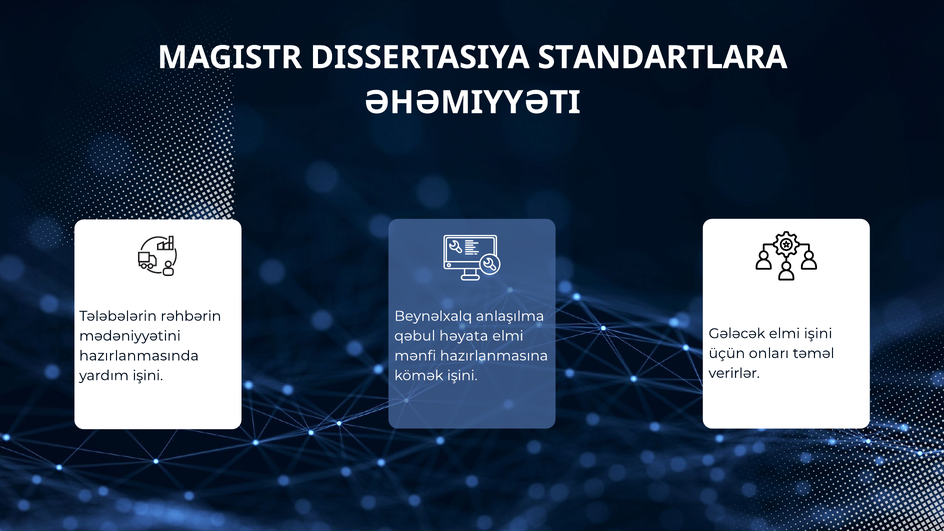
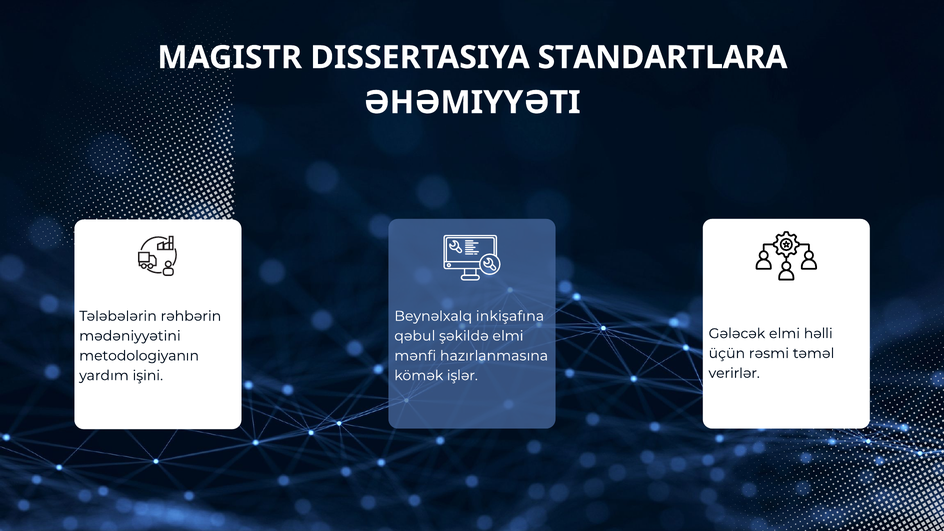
anlaşılma: anlaşılma -> inkişafına (510, 316)
elmi işini: işini -> həlli (818, 334)
həyata: həyata -> şəkildə (464, 336)
onları: onları -> rəsmi (769, 353)
hazırlanmasında: hazırlanmasında -> metodologiyanın (139, 356)
kömək işini: işini -> işlər (462, 376)
